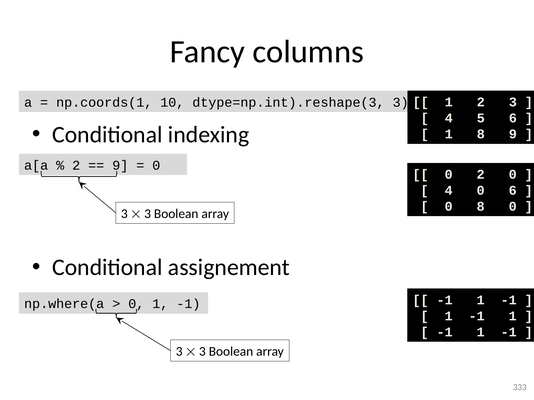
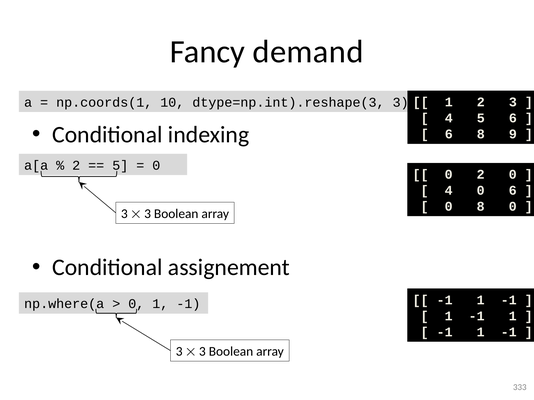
columns: columns -> demand (308, 52)
1: 1 -> 6 (449, 134)
9: 9 -> 5 (120, 166)
